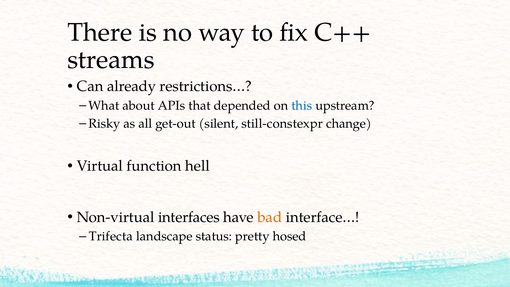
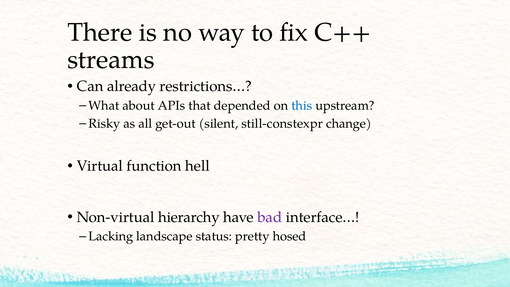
interfaces: interfaces -> hierarchy (189, 217)
bad colour: orange -> purple (270, 217)
Trifecta: Trifecta -> Lacking (111, 236)
